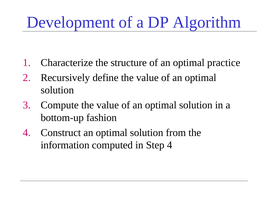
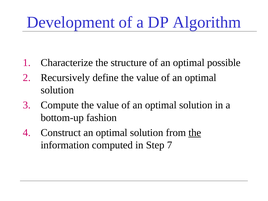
practice: practice -> possible (224, 63)
the underline: none -> present (195, 133)
Step 4: 4 -> 7 (170, 145)
